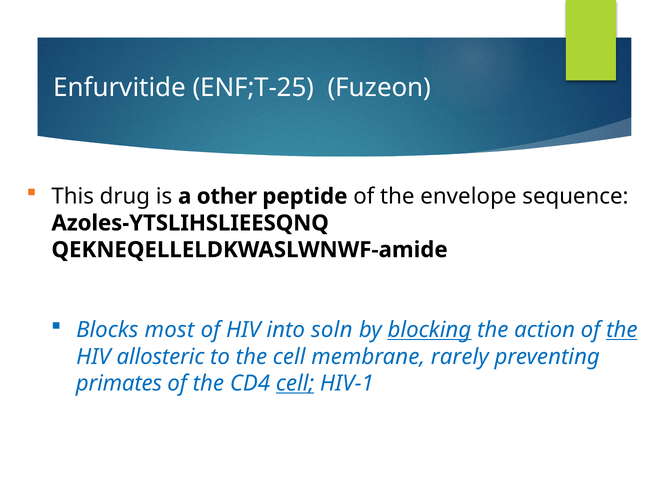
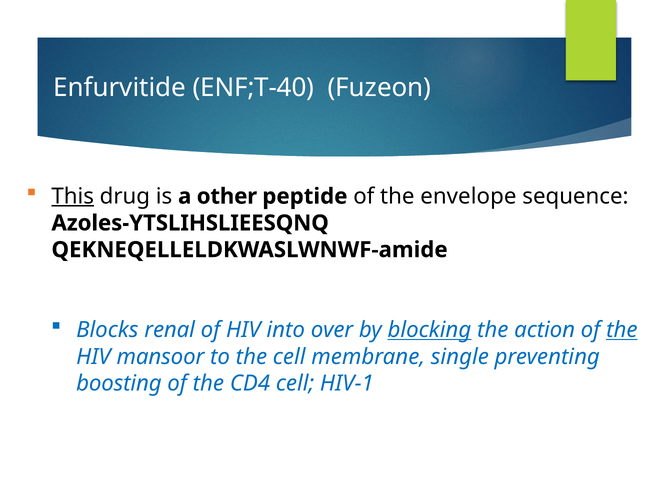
ENF;T-25: ENF;T-25 -> ENF;T-40 (253, 87)
This underline: none -> present (73, 196)
most: most -> renal (170, 330)
soln: soln -> over (332, 330)
allosteric: allosteric -> mansoor (161, 357)
rarely: rarely -> single (460, 357)
primates: primates -> boosting (119, 383)
cell underline: present -> none (295, 383)
